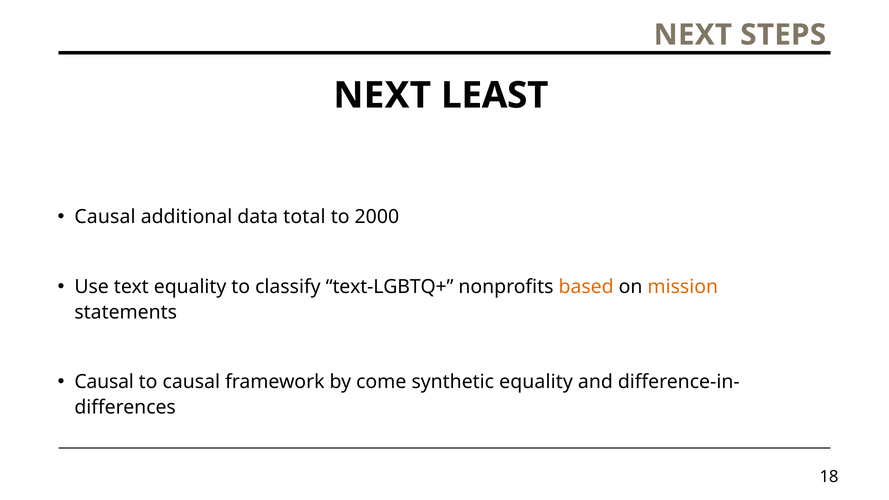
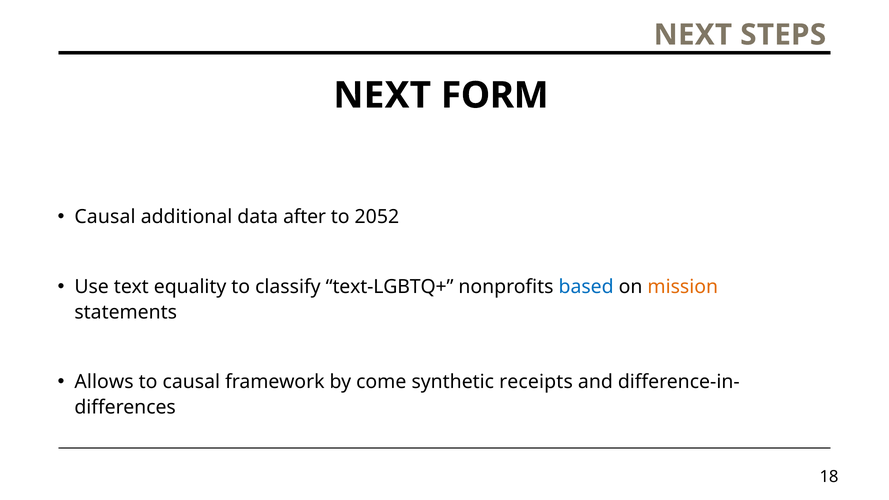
LEAST: LEAST -> FORM (495, 95)
total: total -> after (305, 217)
2000: 2000 -> 2052 (377, 217)
based colour: orange -> blue (586, 287)
Causal: Causal -> Allows (104, 382)
synthetic equality: equality -> receipts (536, 382)
